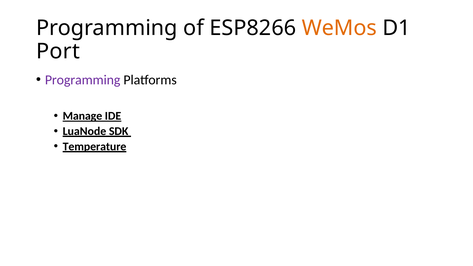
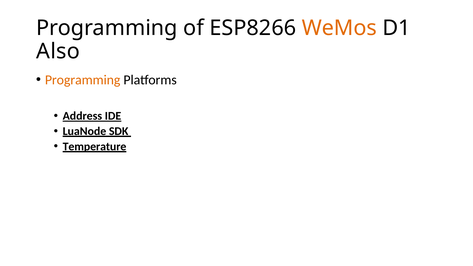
Port: Port -> Also (58, 51)
Programming colour: purple -> orange (83, 80)
Manage: Manage -> Address (82, 116)
